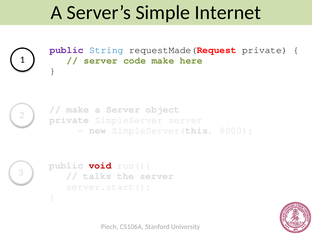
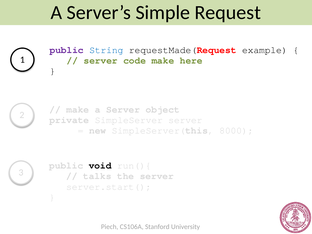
Internet: Internet -> Request (228, 13)
requestMade(Request private: private -> example (265, 50)
void colour: red -> black (100, 166)
